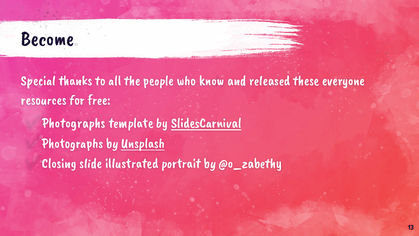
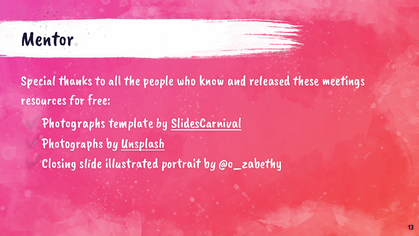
Become: Become -> Mentor (48, 38)
everyone: everyone -> meetings (343, 81)
